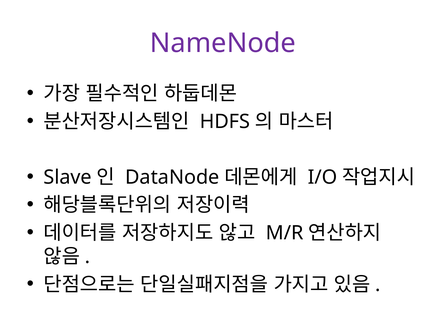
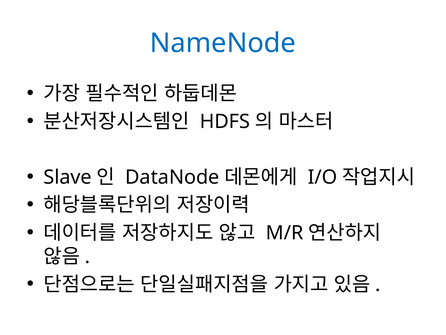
NameNode colour: purple -> blue (223, 43)
